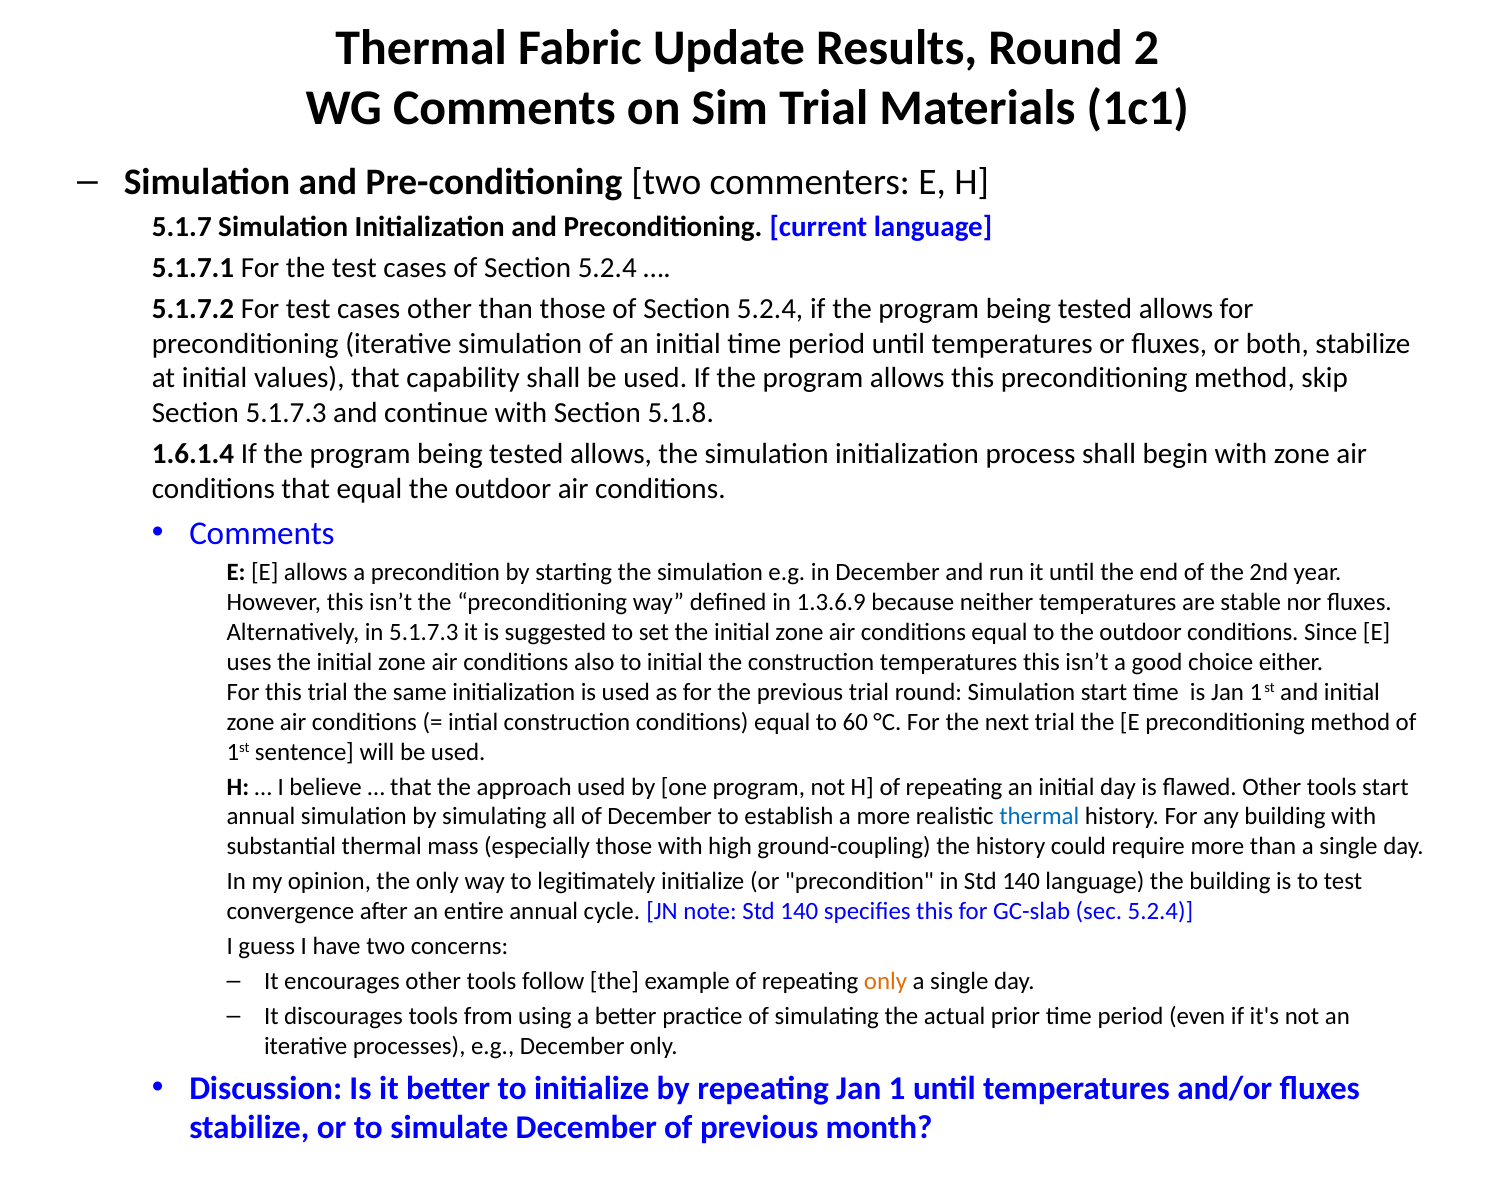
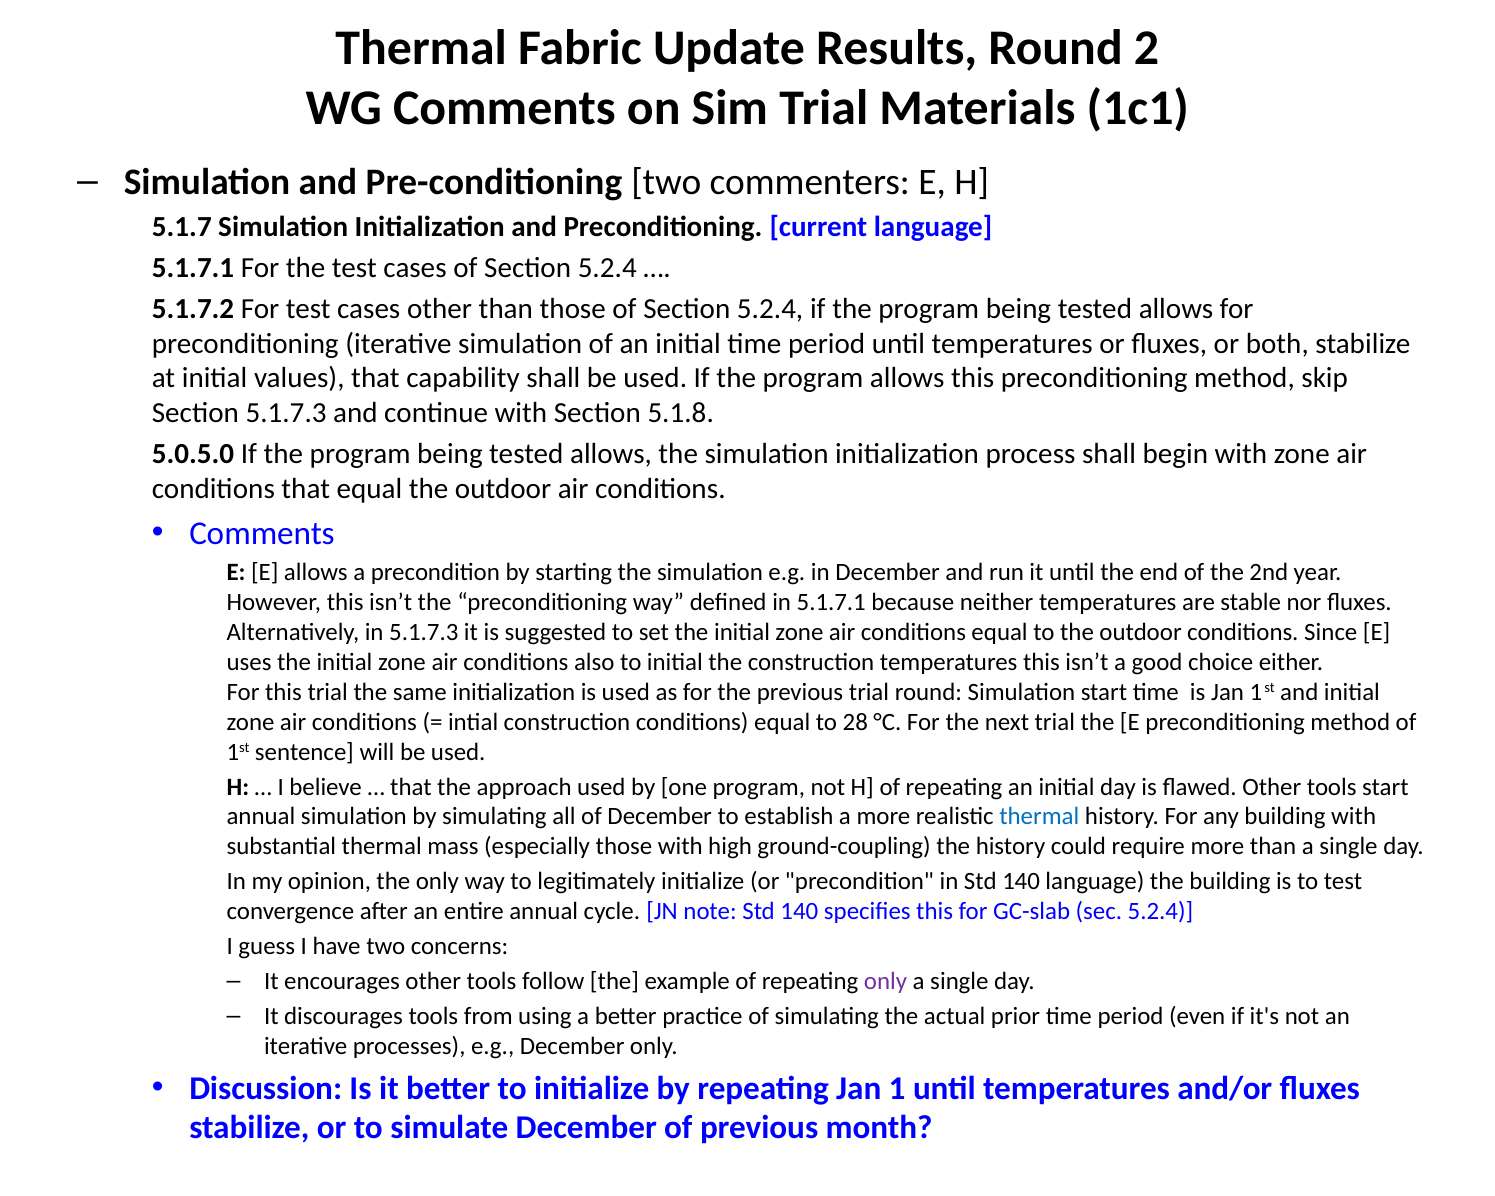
1.6.1.4: 1.6.1.4 -> 5.0.5.0 (193, 454)
in 1.3.6.9: 1.3.6.9 -> 5.1.7.1 (831, 602)
60: 60 -> 28 (855, 722)
only colour: orange -> purple (886, 981)
